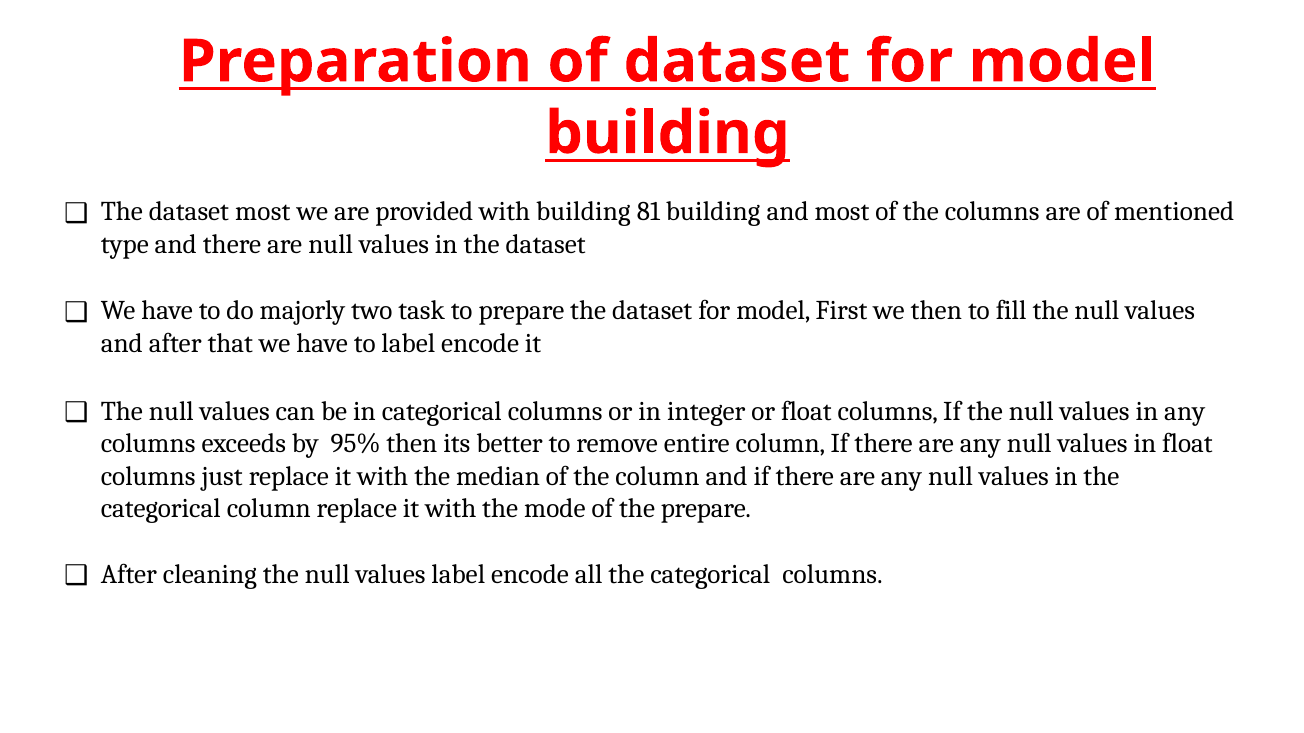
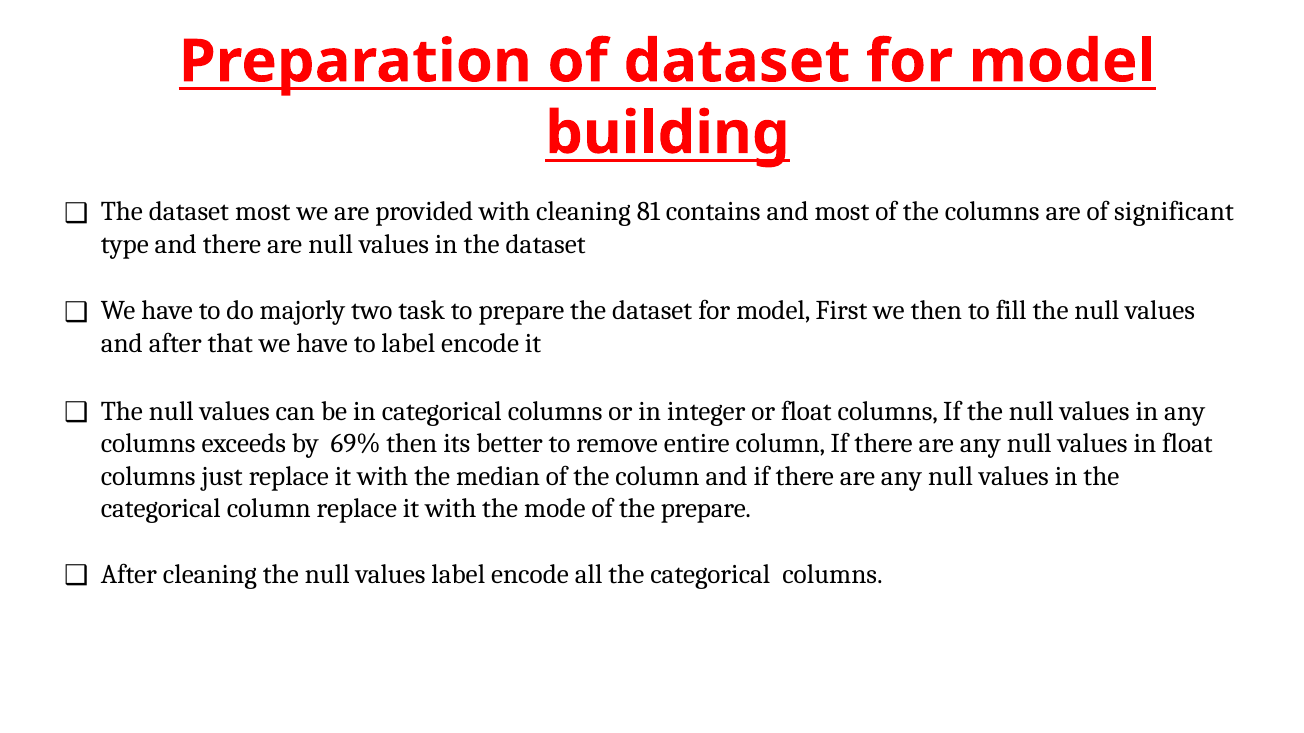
with building: building -> cleaning (583, 212)
81 building: building -> contains (713, 212)
mentioned: mentioned -> significant (1174, 212)
95%: 95% -> 69% (356, 444)
